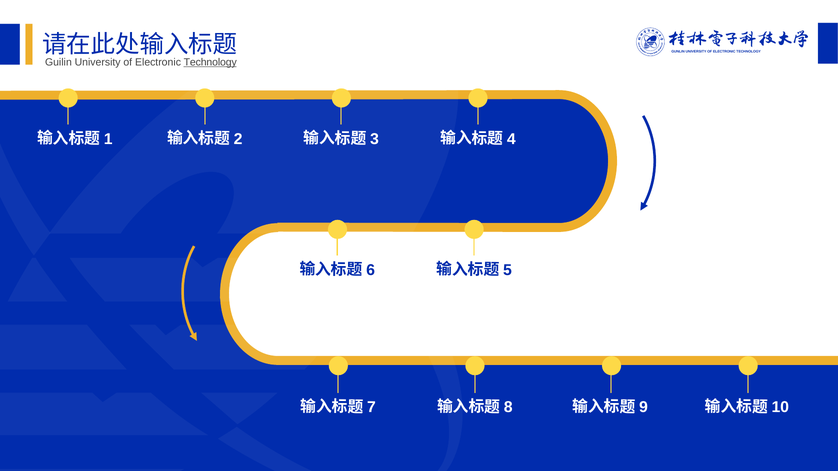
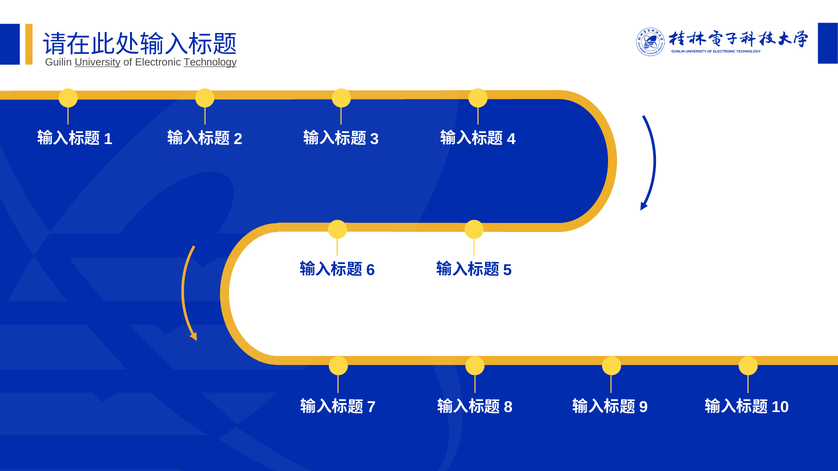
University underline: none -> present (98, 62)
